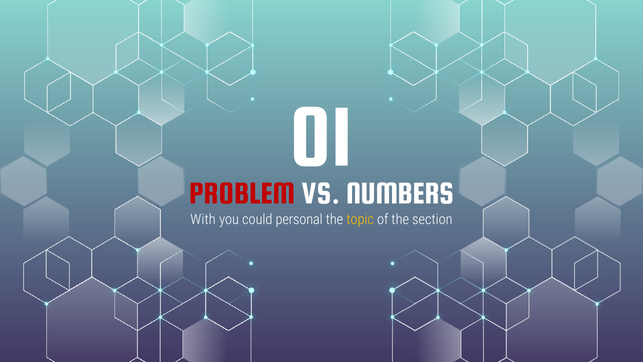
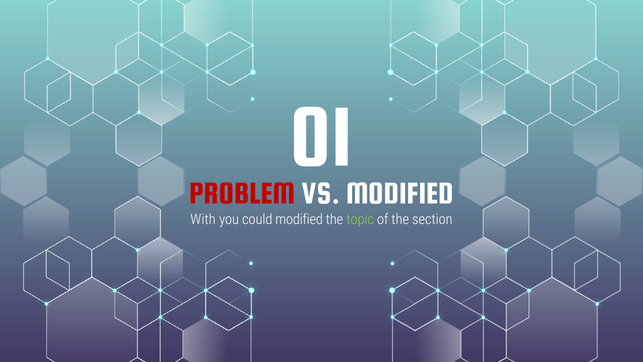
VS NUMBERS: NUMBERS -> MODIFIED (400, 193)
could personal: personal -> modified (299, 219)
topic colour: yellow -> light green (360, 219)
